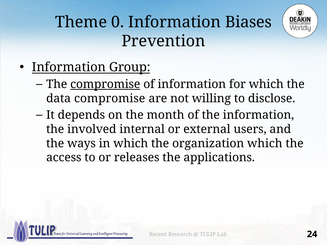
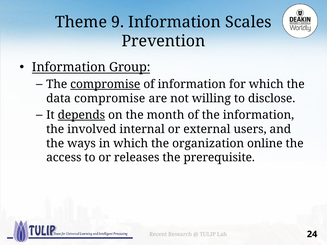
0: 0 -> 9 (118, 22)
Biases: Biases -> Scales (248, 22)
depends underline: none -> present (81, 115)
organization which: which -> online (265, 144)
applications: applications -> prerequisite (219, 158)
